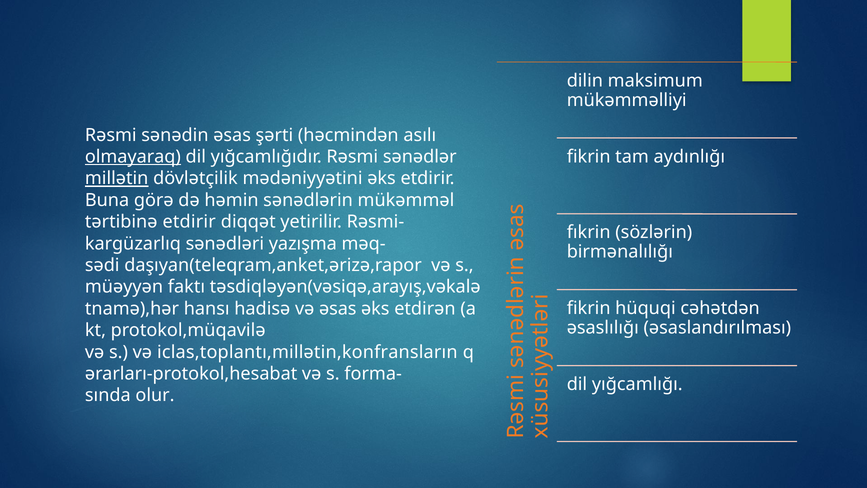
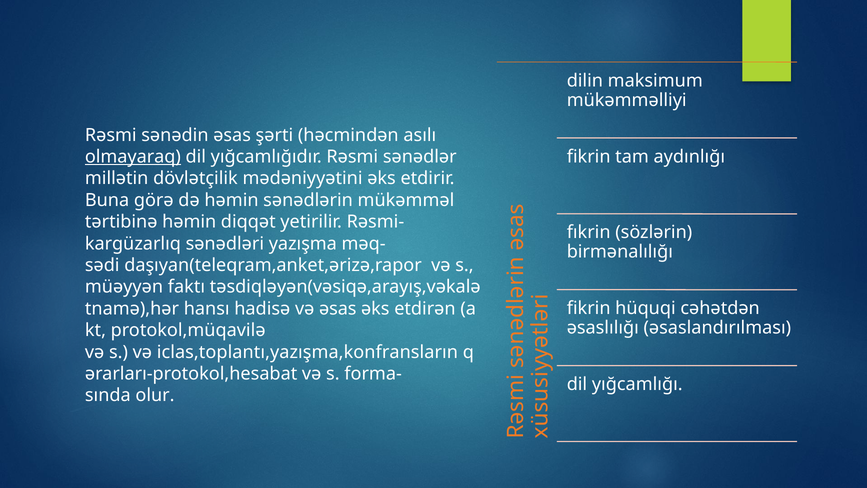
millətin underline: present -> none (117, 178)
tərtibinə etdirir: etdirir -> həmin (189, 222)
iclas,toplantı,millətin,konfransların: iclas,toplantı,millətin,konfransların -> iclas,toplantı,yazışma,konfransların (307, 352)
